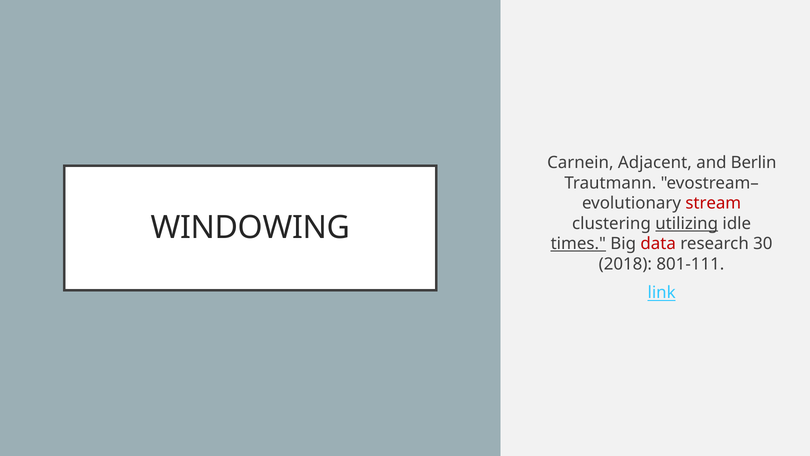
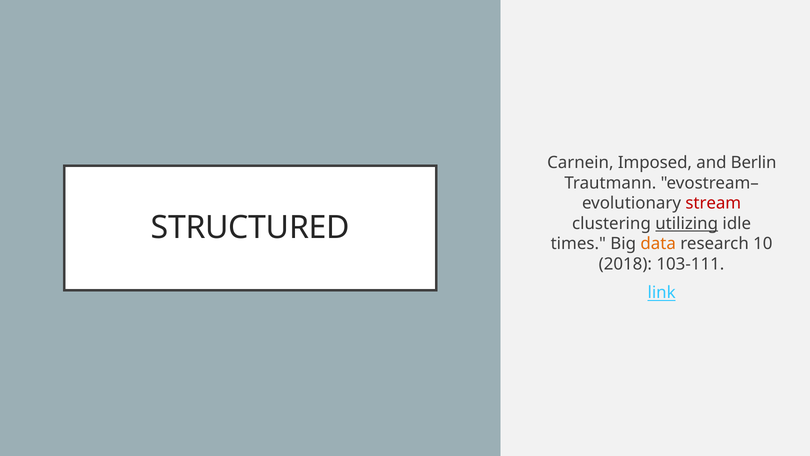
Adjacent: Adjacent -> Imposed (655, 163)
WINDOWING: WINDOWING -> STRUCTURED (250, 228)
times underline: present -> none (578, 244)
data colour: red -> orange (658, 244)
30: 30 -> 10 (763, 244)
801-111: 801-111 -> 103-111 (690, 264)
